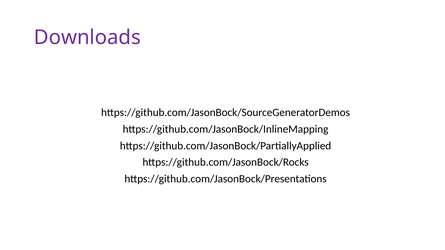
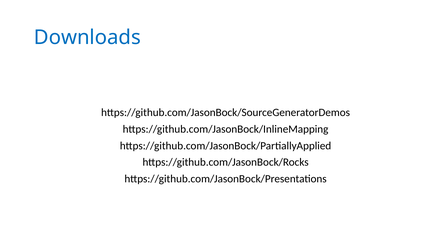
Downloads colour: purple -> blue (87, 37)
